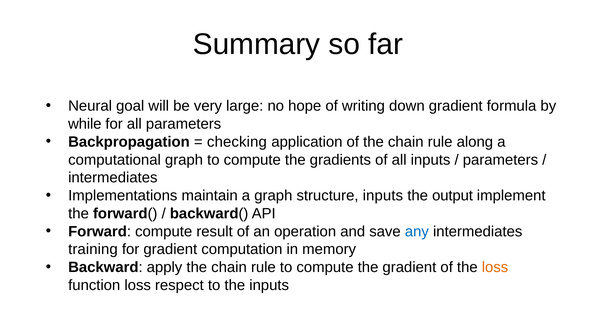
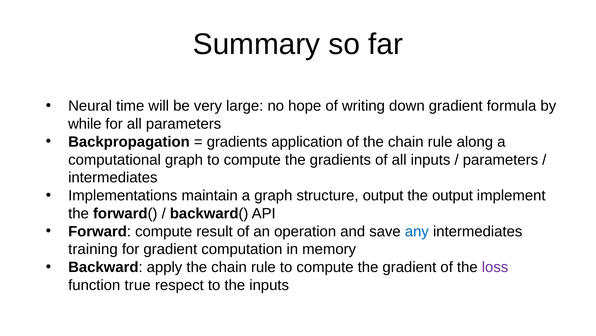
goal: goal -> time (130, 106)
checking: checking -> gradients (237, 142)
structure inputs: inputs -> output (383, 195)
loss colour: orange -> purple (495, 267)
function loss: loss -> true (138, 285)
